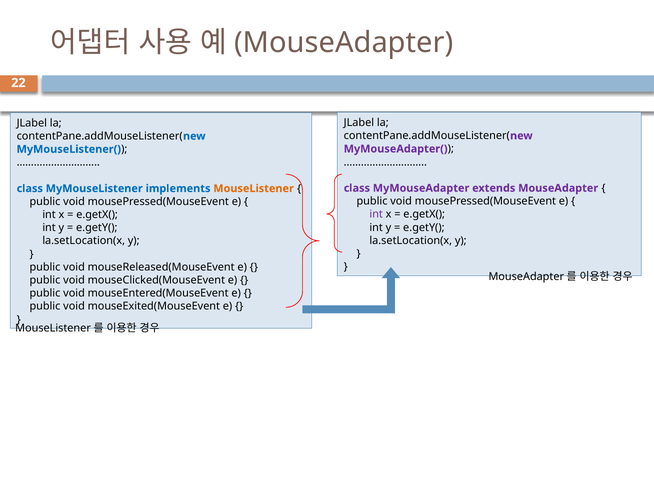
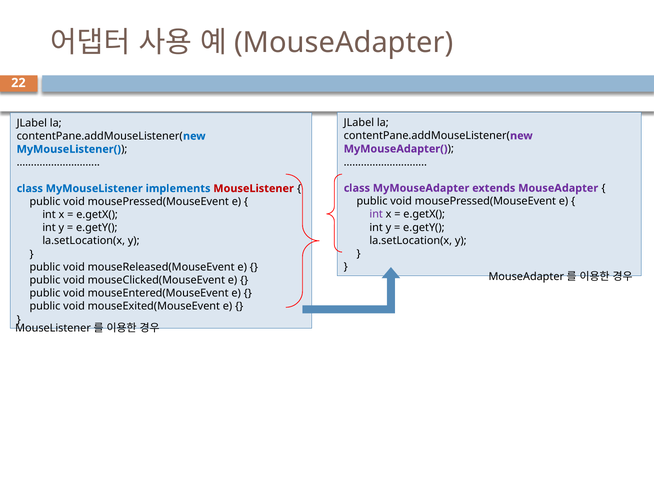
MouseListener colour: orange -> red (254, 188)
